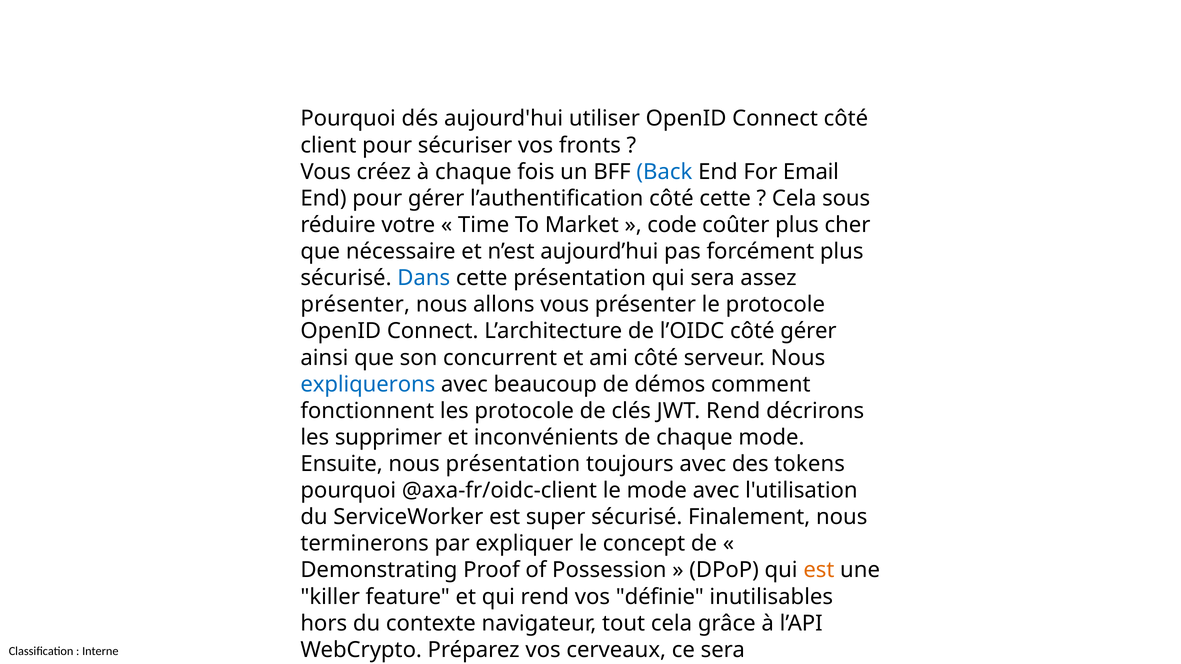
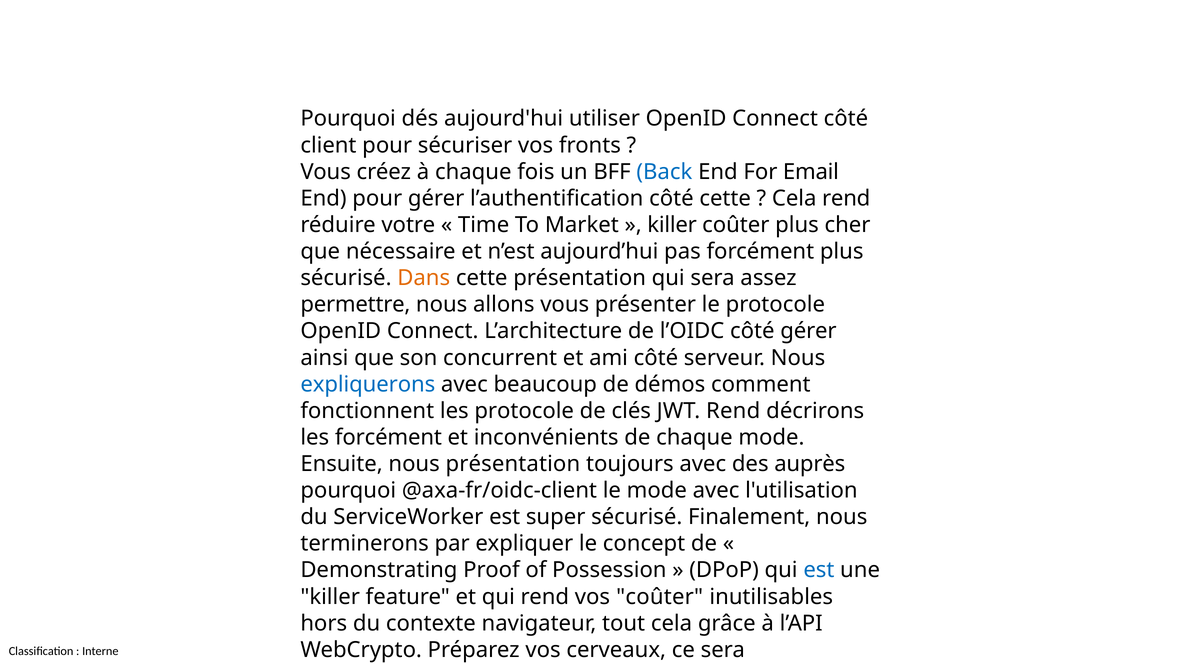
Cela sous: sous -> rend (846, 198)
code: code -> killer (672, 225)
Dans colour: blue -> orange (424, 278)
présenter: présenter -> permettre (355, 305)
les supprimer: supprimer -> forcément (388, 438)
tokens: tokens -> auprès (810, 464)
est colour: orange -> blue (819, 570)
vos définie: définie -> coûter (660, 597)
